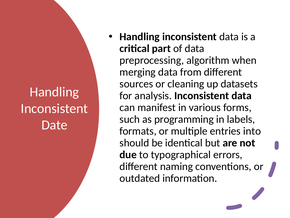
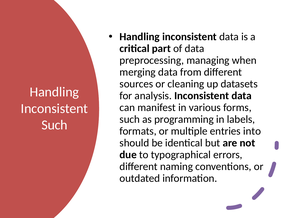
algorithm: algorithm -> managing (208, 60)
Date: Date -> Such (54, 125)
